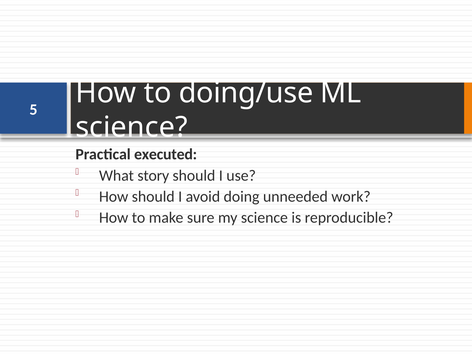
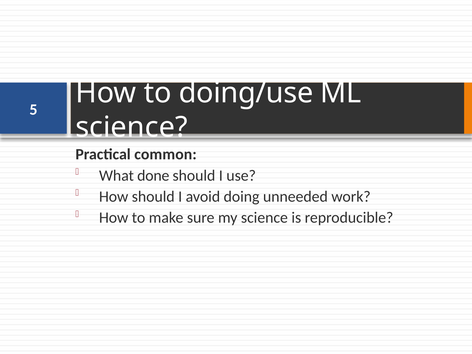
executed: executed -> common (165, 154)
story: story -> done (153, 176)
